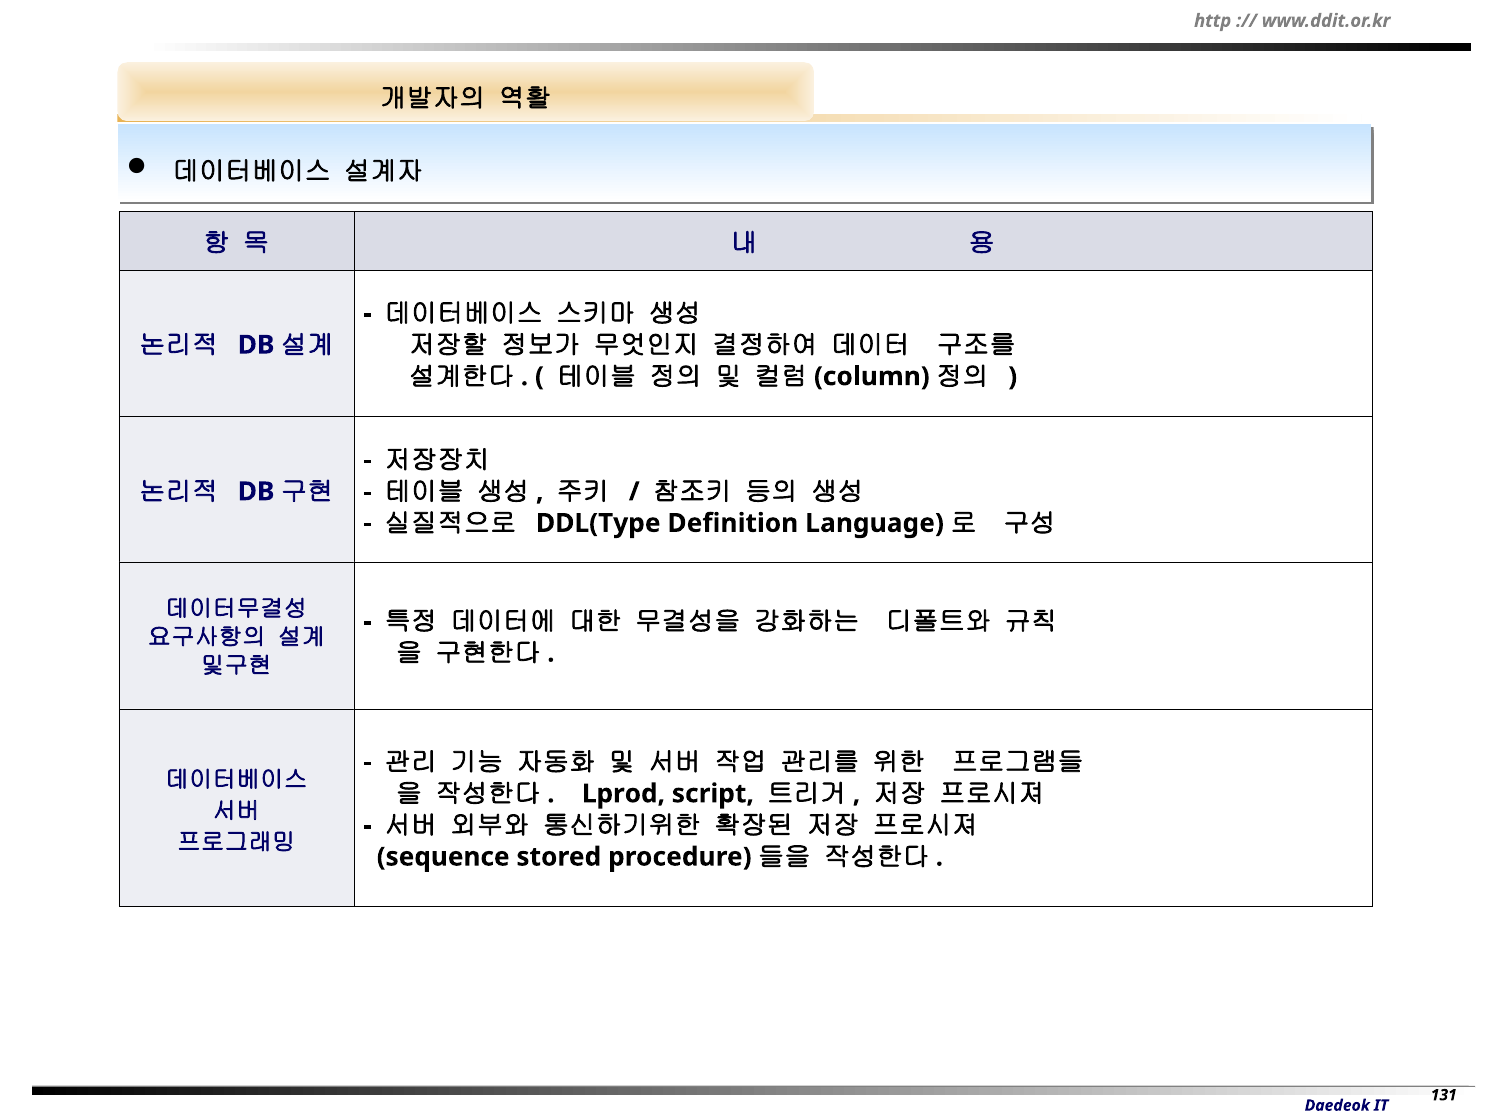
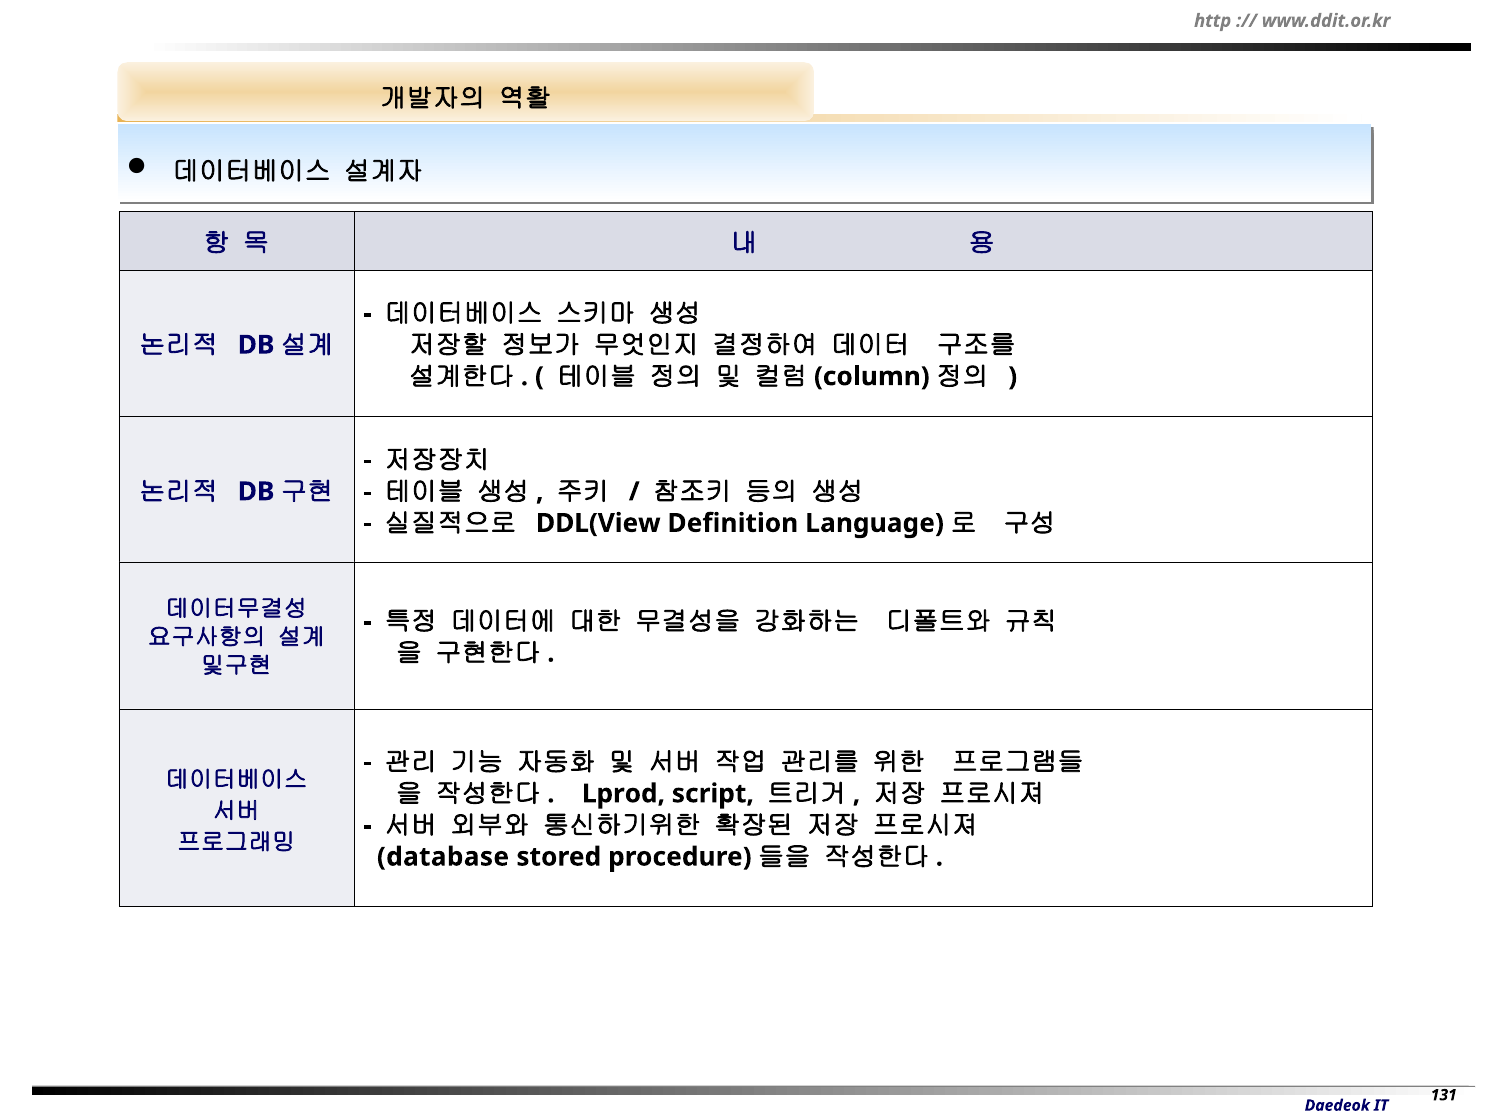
DDL(Type: DDL(Type -> DDL(View (598, 523)
sequence: sequence -> database (443, 857)
